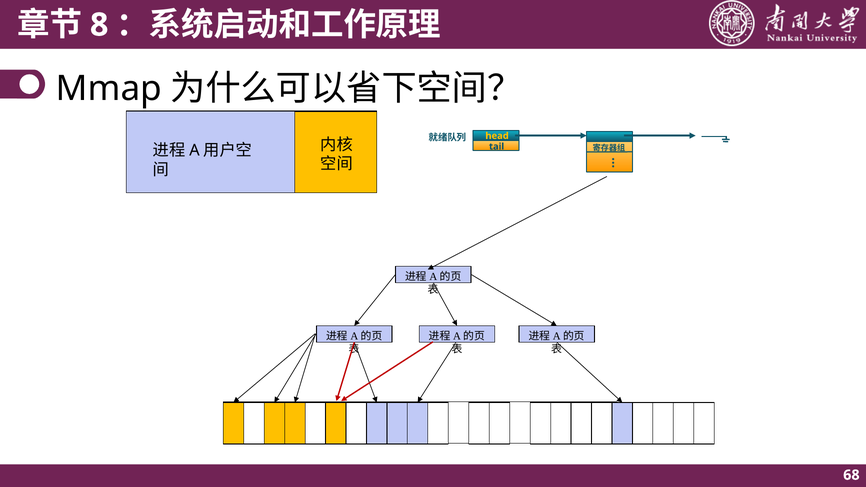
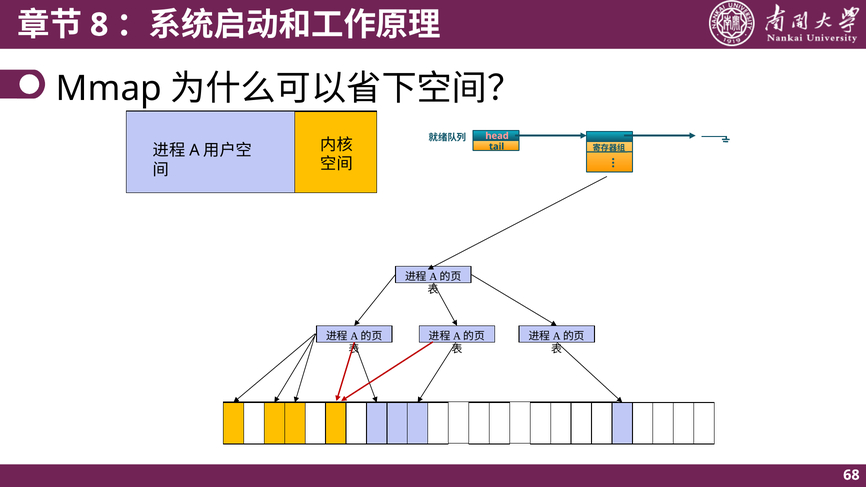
head colour: yellow -> pink (497, 136)
